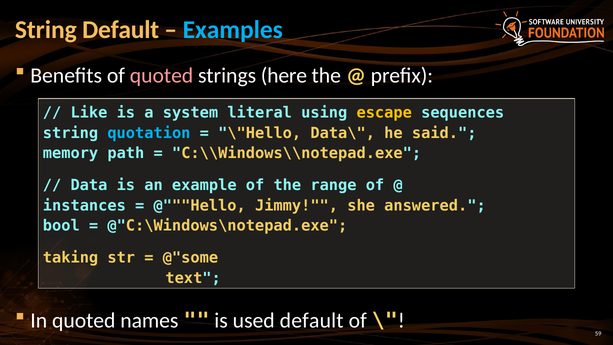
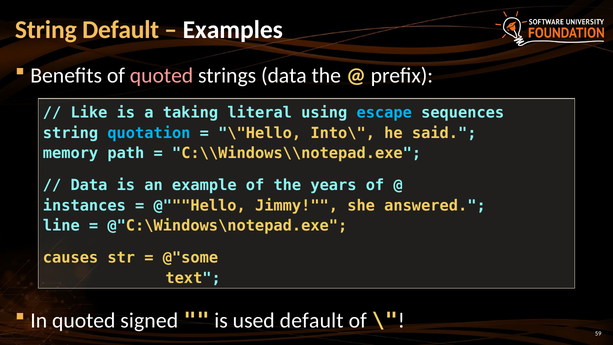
Examples colour: light blue -> white (233, 30)
strings here: here -> data (284, 76)
system: system -> taking (190, 113)
escape colour: yellow -> light blue (384, 113)
Data\: Data\ -> Into\ (343, 133)
range: range -> years (333, 185)
bool: bool -> line (61, 226)
taking: taking -> causes (71, 258)
names: names -> signed (149, 321)
